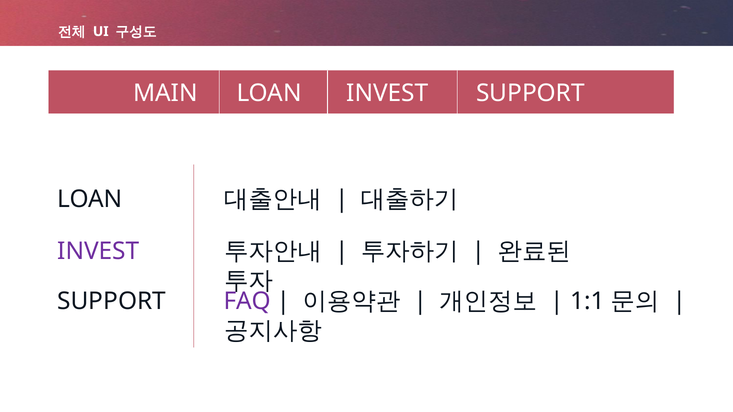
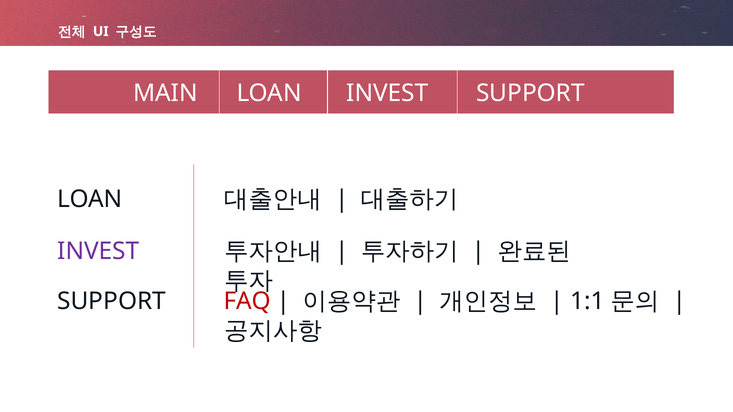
FAQ colour: purple -> red (247, 301)
